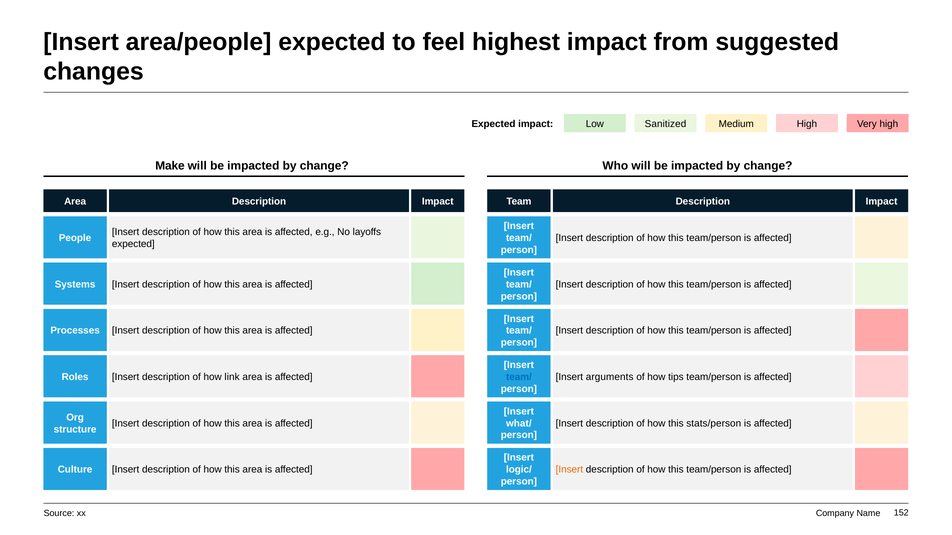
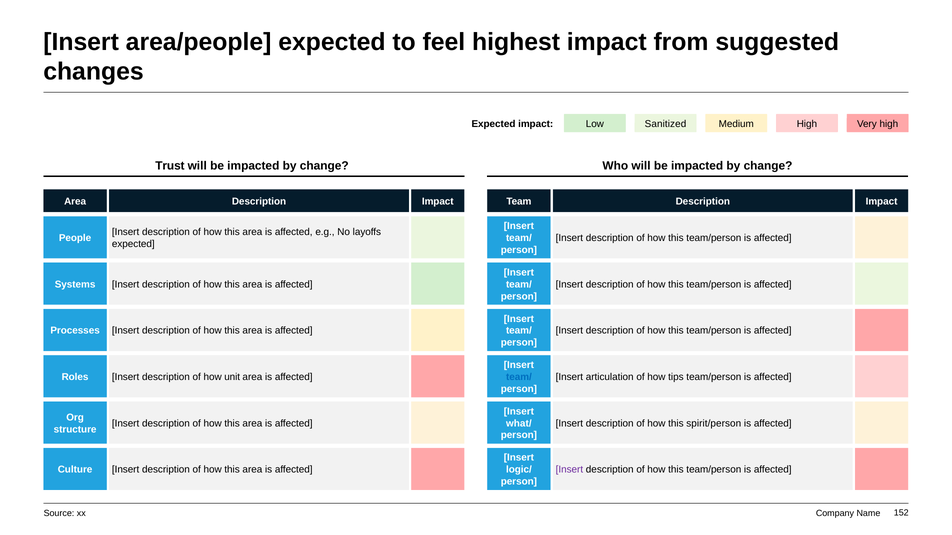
Make: Make -> Trust (170, 166)
link: link -> unit (232, 377)
arguments: arguments -> articulation (610, 377)
stats/person: stats/person -> spirit/person (714, 424)
Insert colour: orange -> purple (569, 470)
